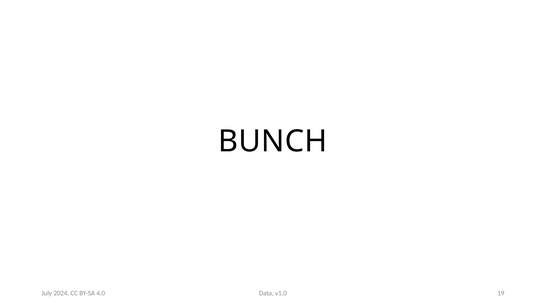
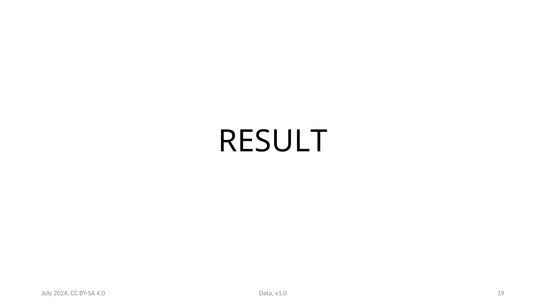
BUNCH: BUNCH -> RESULT (273, 141)
